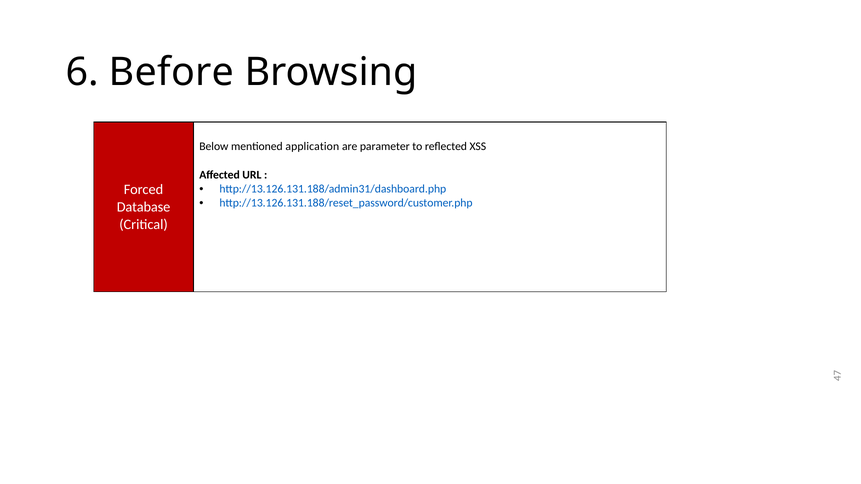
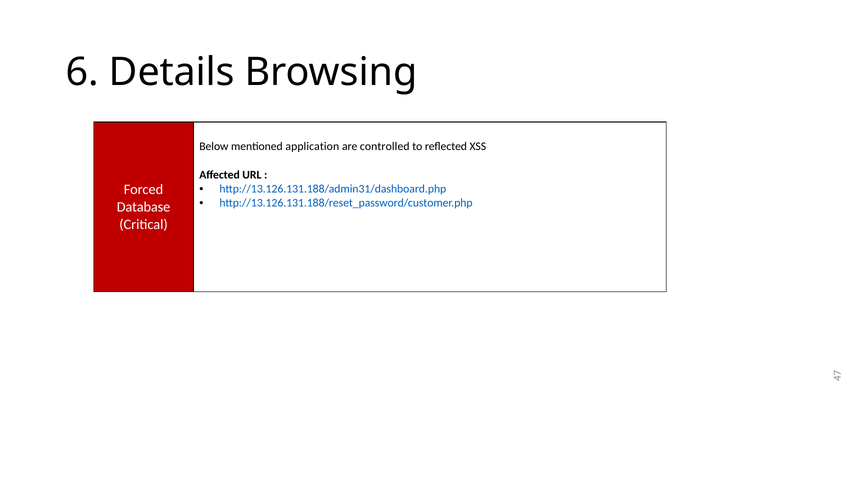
Before: Before -> Details (172, 72)
parameter: parameter -> controlled (385, 146)
